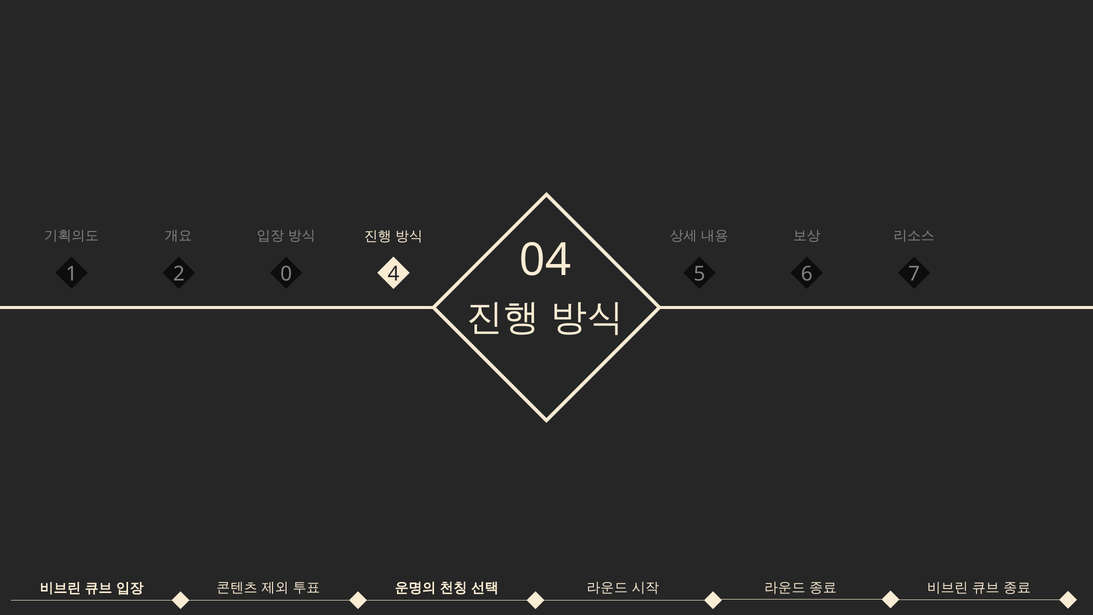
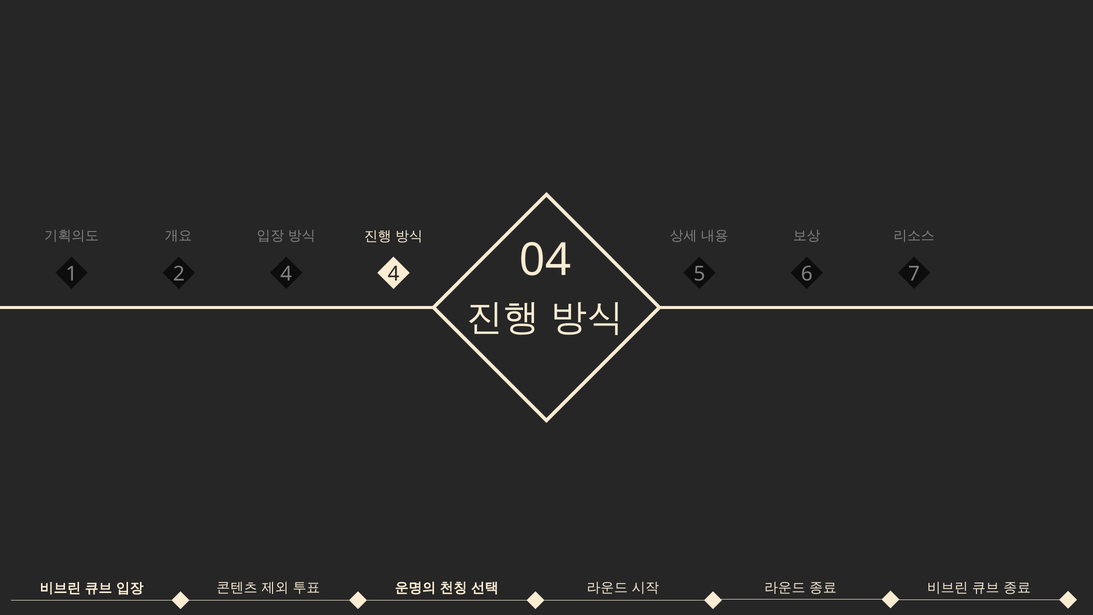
2 0: 0 -> 4 (286, 274)
